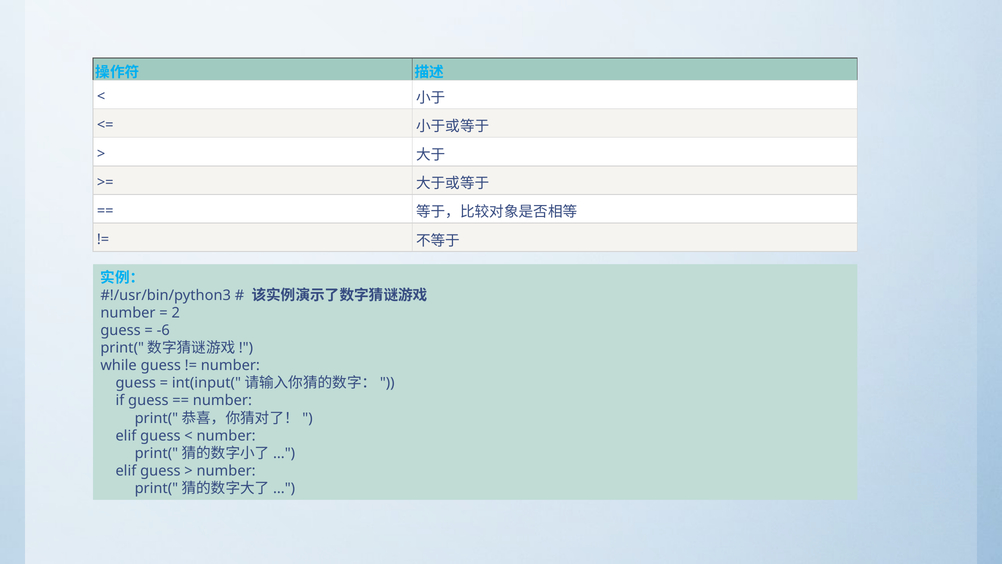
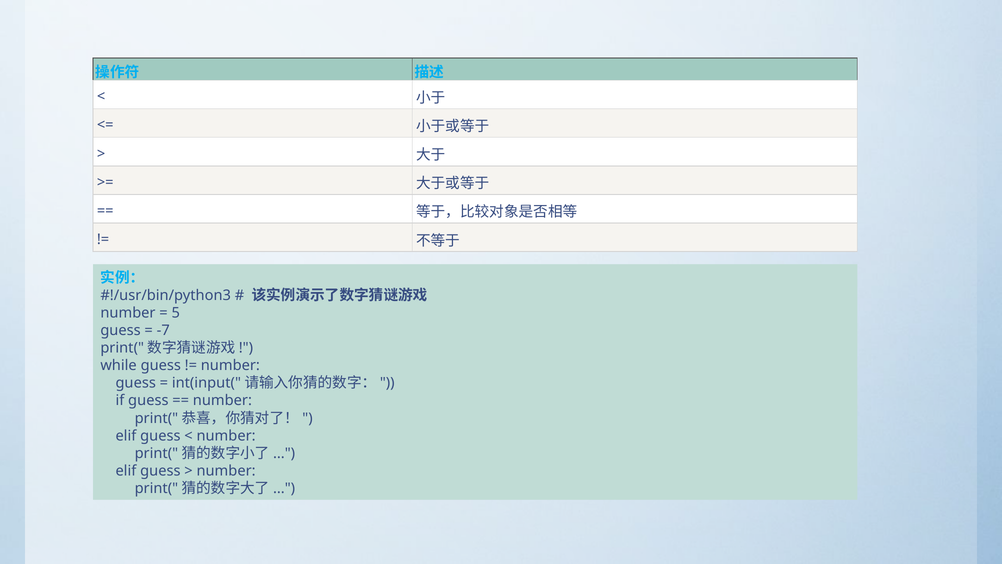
2: 2 -> 5 (176, 313)
-6: -6 -> -7 (163, 330)
